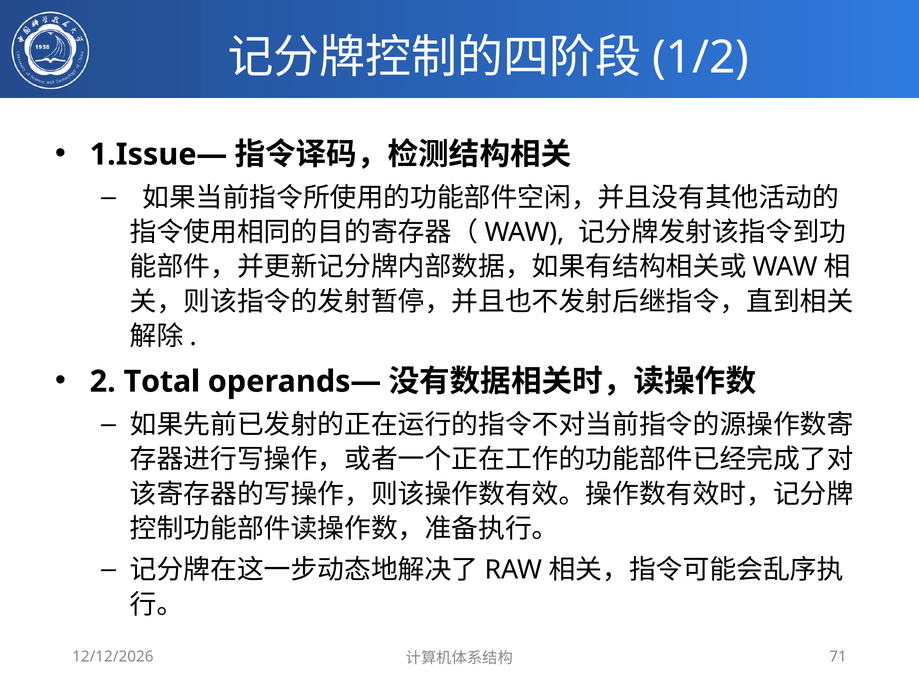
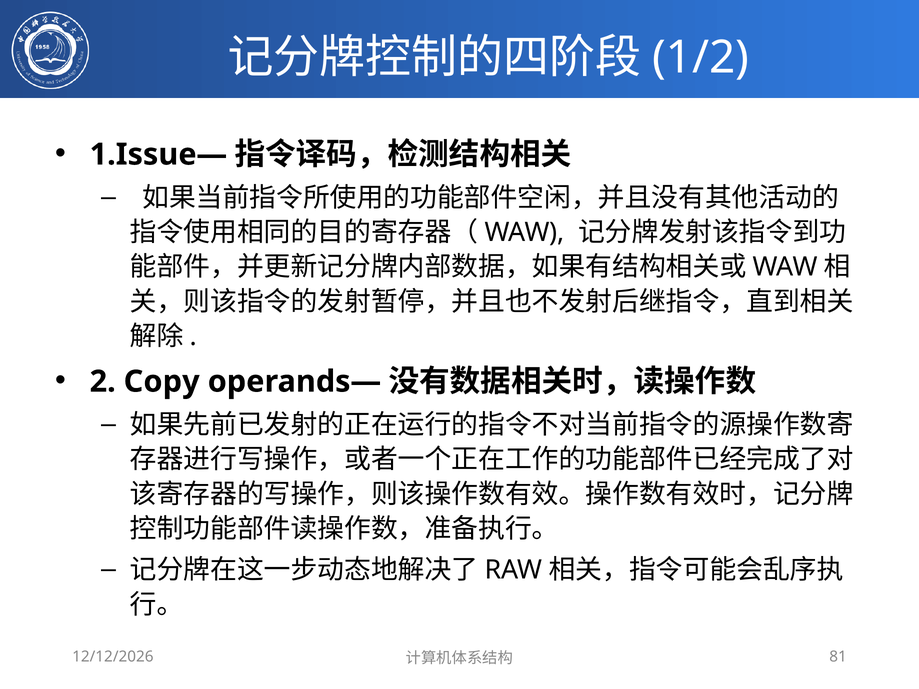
Total: Total -> Copy (162, 382)
71: 71 -> 81 (838, 657)
